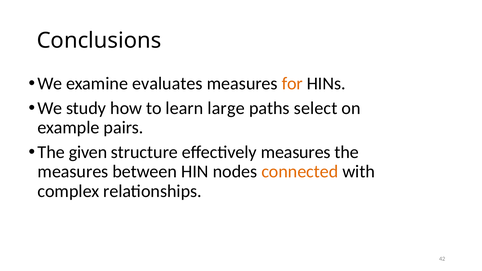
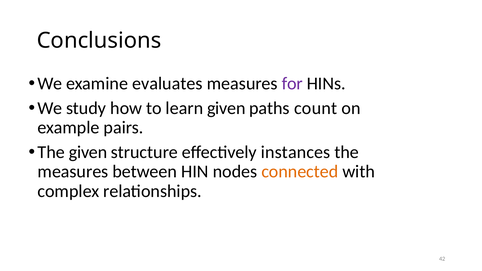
for colour: orange -> purple (292, 84)
learn large: large -> given (226, 108)
select: select -> count (316, 108)
effectively measures: measures -> instances (296, 152)
